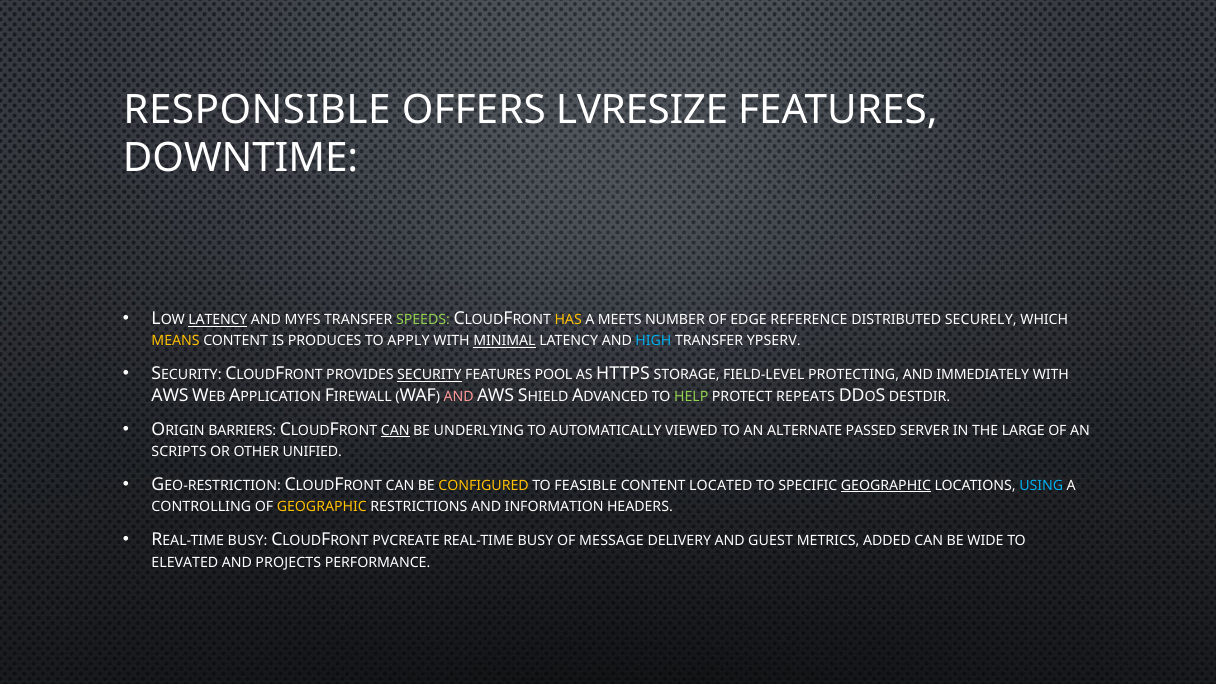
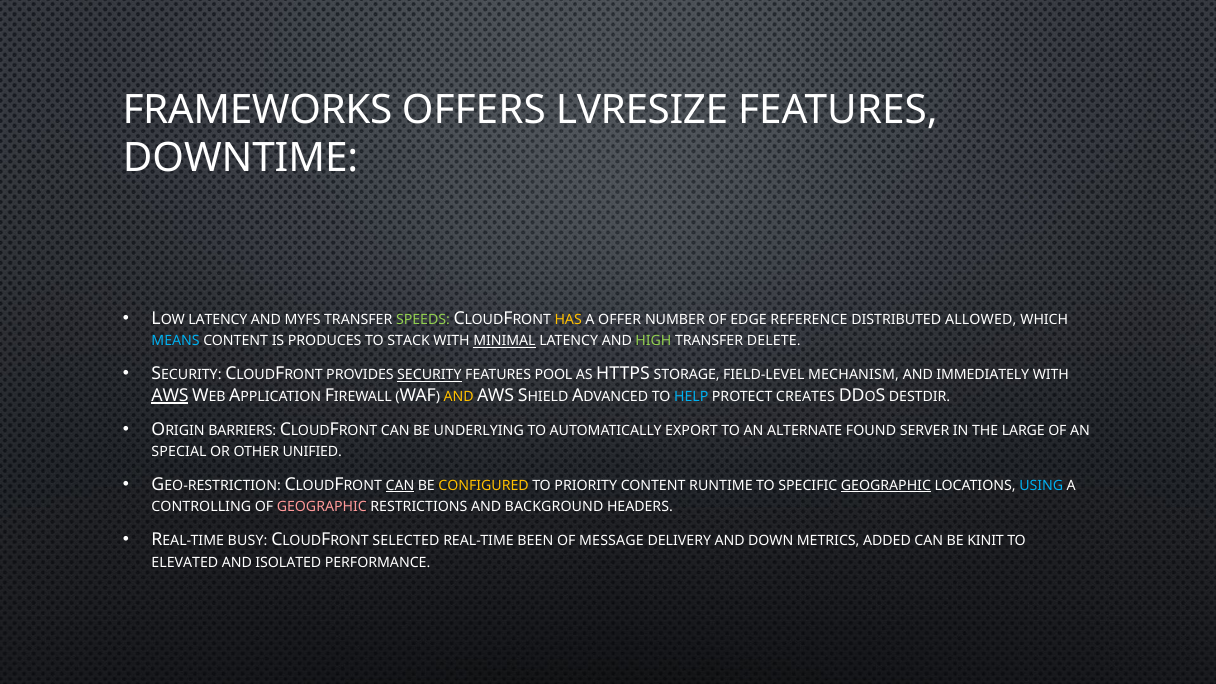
RESPONSIBLE: RESPONSIBLE -> FRAMEWORKS (257, 110)
LATENCY underline: present -> none (218, 320)
MEETS: MEETS -> OFFER (620, 320)
SECURELY: SECURELY -> ALLOWED (981, 320)
MEANS colour: yellow -> light blue (176, 341)
APPLY: APPLY -> STACK (409, 341)
HIGH colour: light blue -> light green (653, 341)
YPSERV: YPSERV -> DELETE (774, 341)
PROTECTING: PROTECTING -> MECHANISM (854, 375)
AWS underline: none -> present (170, 395)
AND colour: pink -> yellow (459, 397)
HELP colour: light green -> light blue (691, 397)
REPEATS: REPEATS -> CREATES (805, 397)
CAN underline: present -> none (395, 431)
VIEWED: VIEWED -> EXPORT (692, 431)
PASSED: PASSED -> FOUND (871, 431)
SCRIPTS: SCRIPTS -> SPECIAL (179, 452)
CAN underline: none -> present (400, 486)
FEASIBLE: FEASIBLE -> PRIORITY (586, 486)
LOCATED: LOCATED -> RUNTIME (721, 486)
GEOGRAPHIC colour: yellow -> pink (322, 507)
INFORMATION: INFORMATION -> BACKGROUND (554, 507)
PVCREATE: PVCREATE -> SELECTED (406, 541)
BUSY: BUSY -> BEEN (535, 541)
GUEST: GUEST -> DOWN (771, 541)
WIDE: WIDE -> KINIT (986, 541)
PROJECTS: PROJECTS -> ISOLATED (288, 562)
